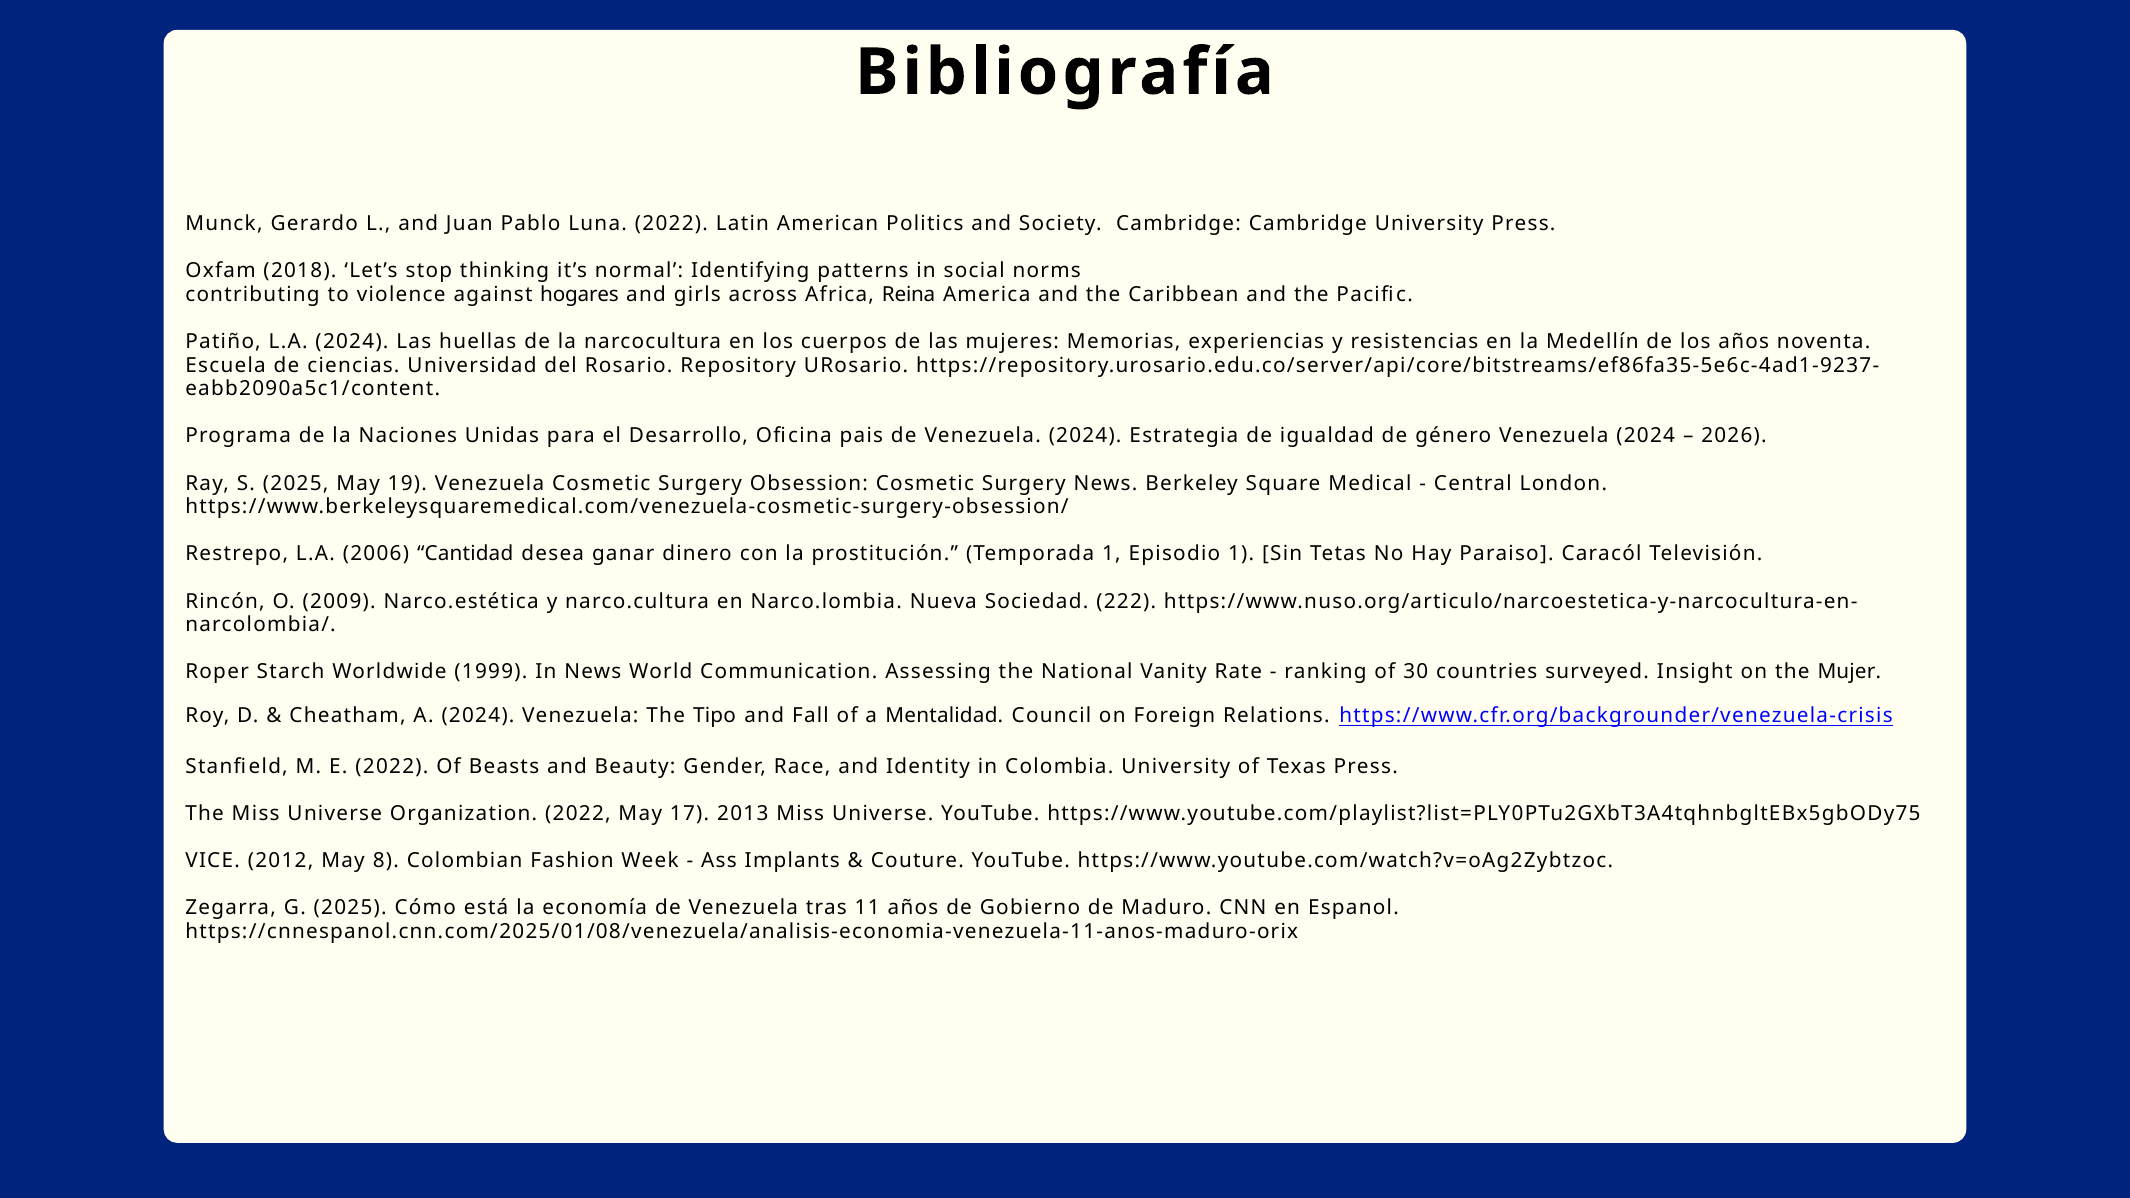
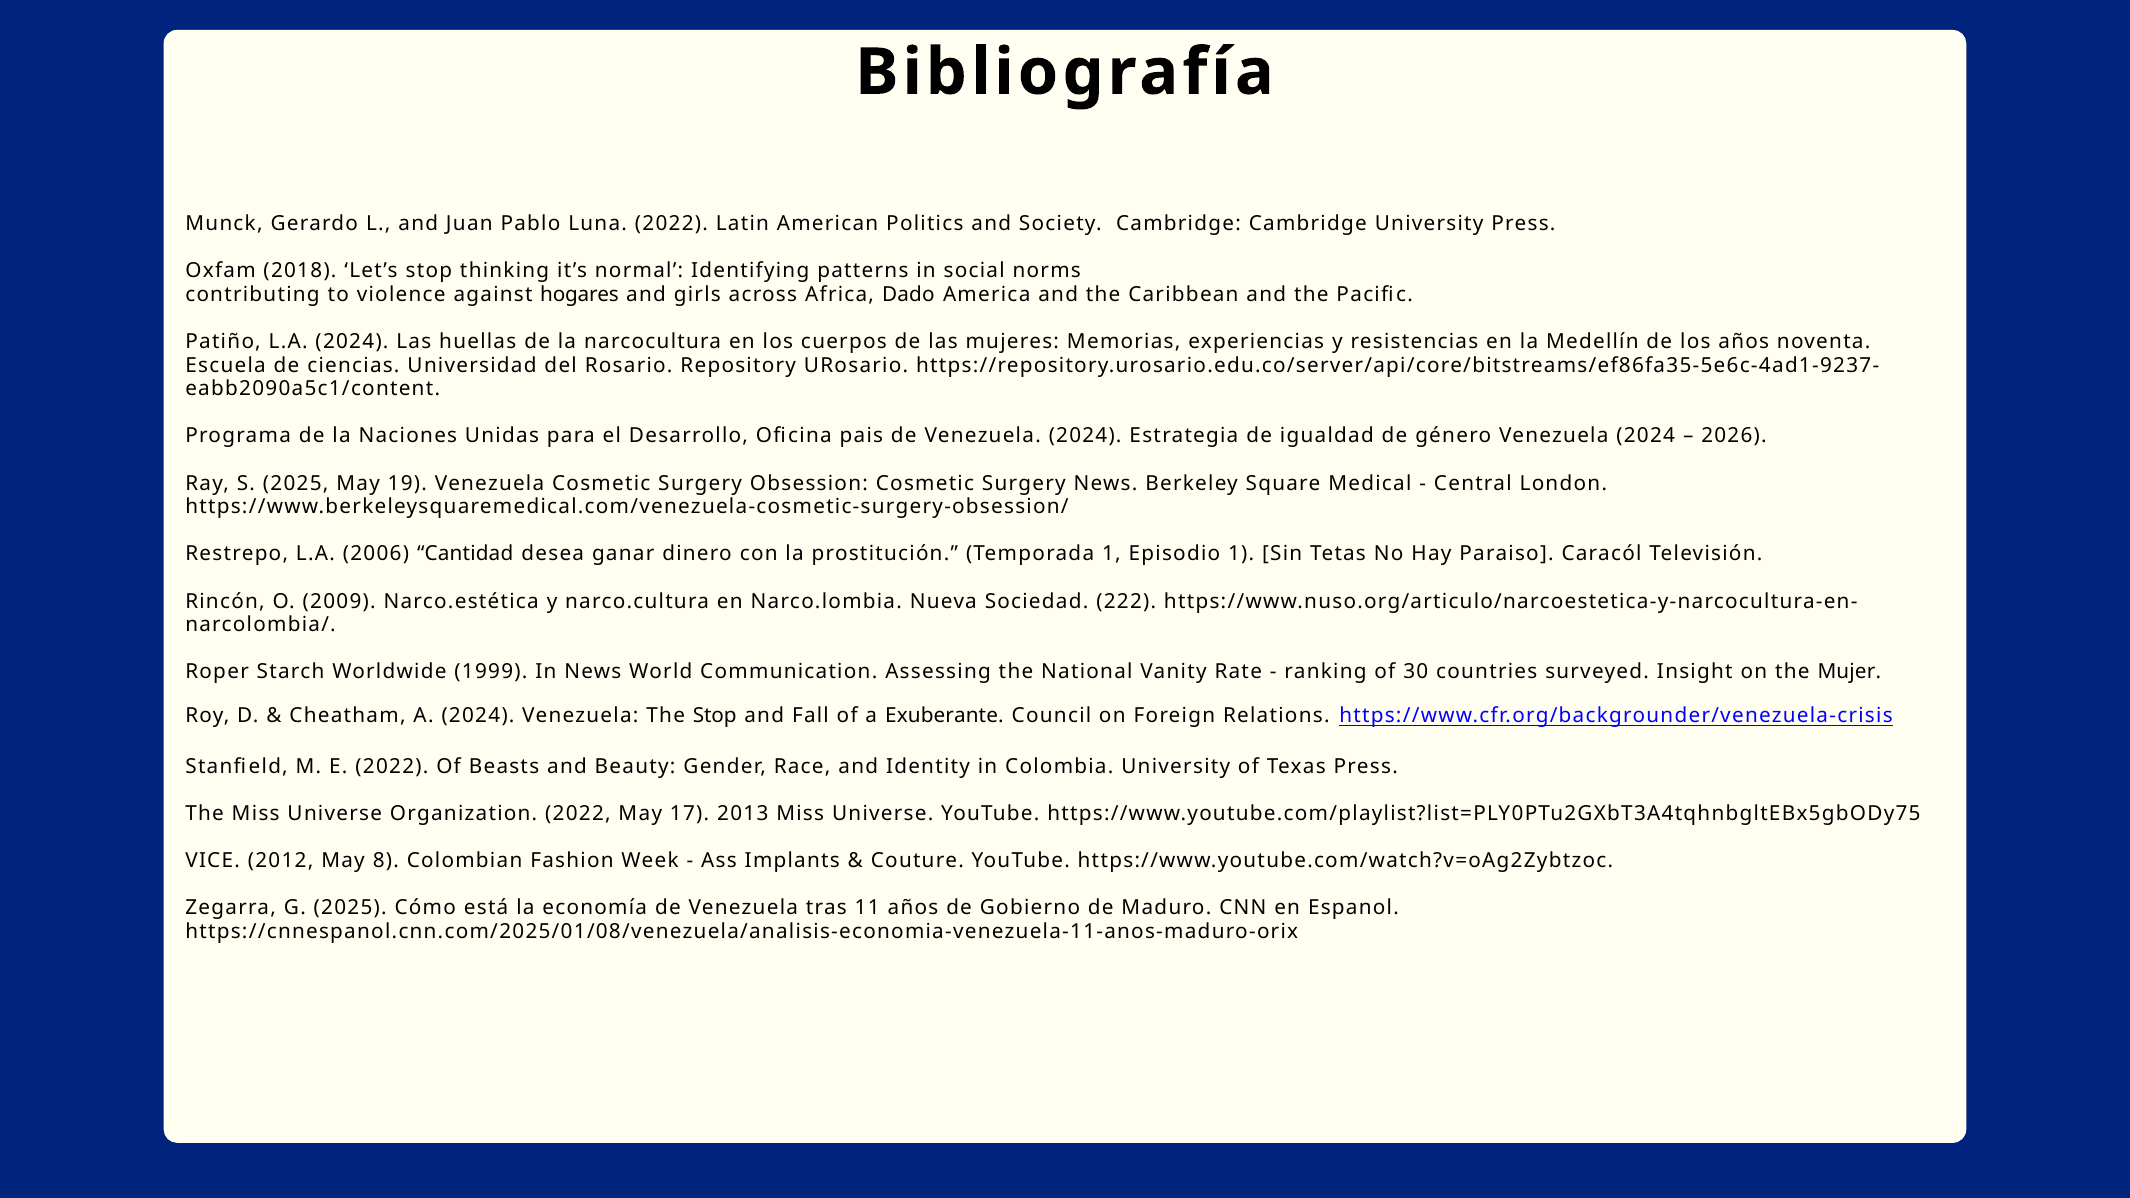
Reina: Reina -> Dado (908, 294)
The Tipo: Tipo -> Stop (715, 716)
Mentalidad: Mentalidad -> Exuberante (944, 716)
